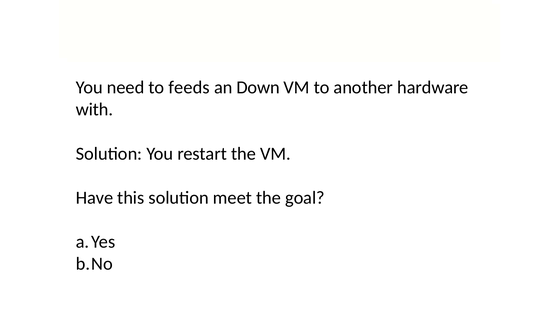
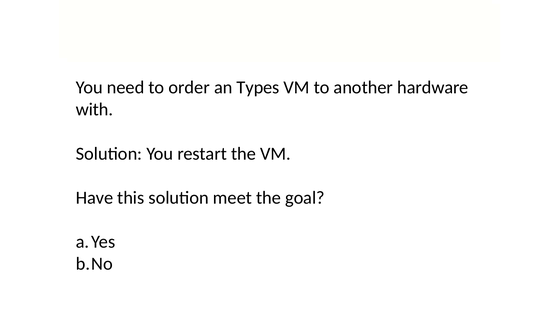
feeds: feeds -> order (189, 87)
Down: Down -> Types (258, 87)
